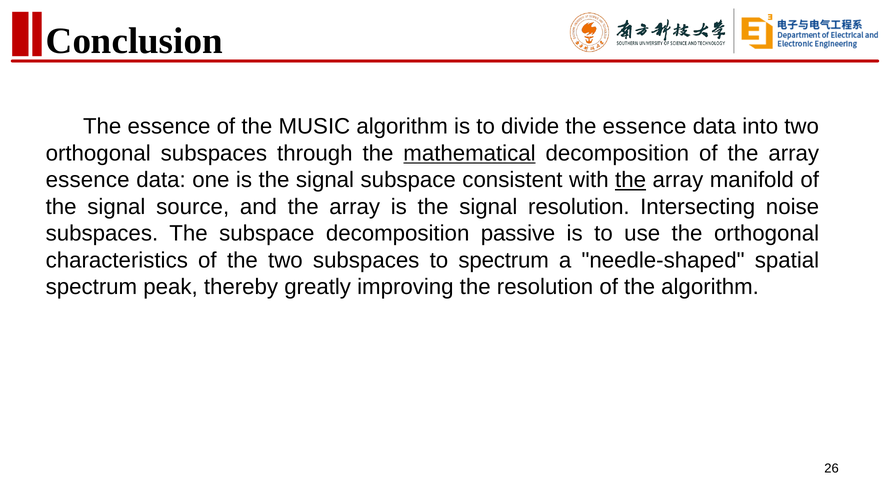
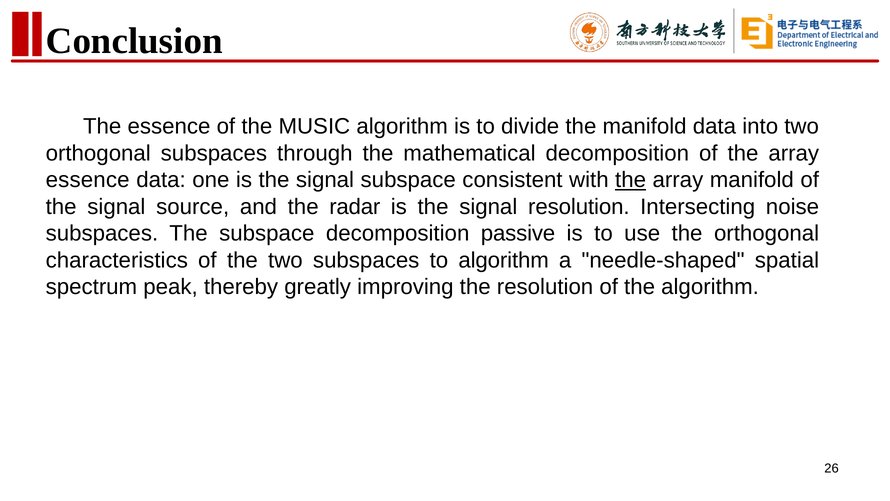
divide the essence: essence -> manifold (645, 127)
mathematical underline: present -> none (469, 153)
and the array: array -> radar (355, 207)
to spectrum: spectrum -> algorithm (504, 260)
